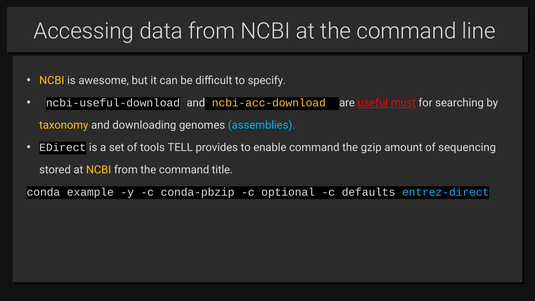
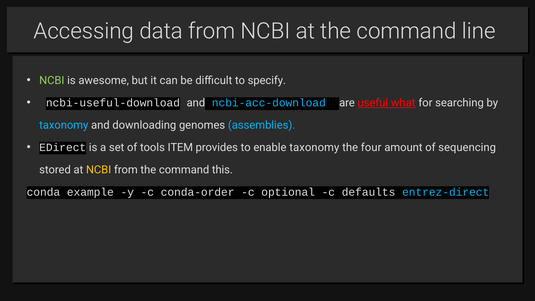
NCBI colour: yellow -> light green (52, 81)
ncbi-acc-download colour: yellow -> light blue (269, 103)
must: must -> what (403, 103)
taxonomy colour: yellow -> light blue (64, 125)
TELL: TELL -> ITEM (180, 147)
enable command: command -> taxonomy (314, 147)
gzip: gzip -> four (371, 147)
title: title -> this (222, 170)
conda-pbzip: conda-pbzip -> conda-order (198, 192)
